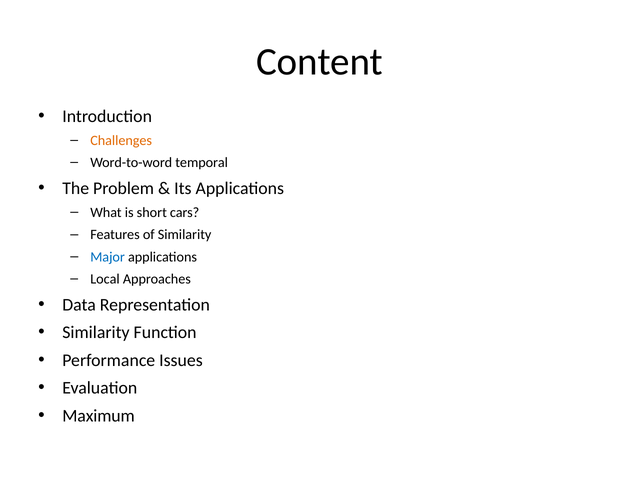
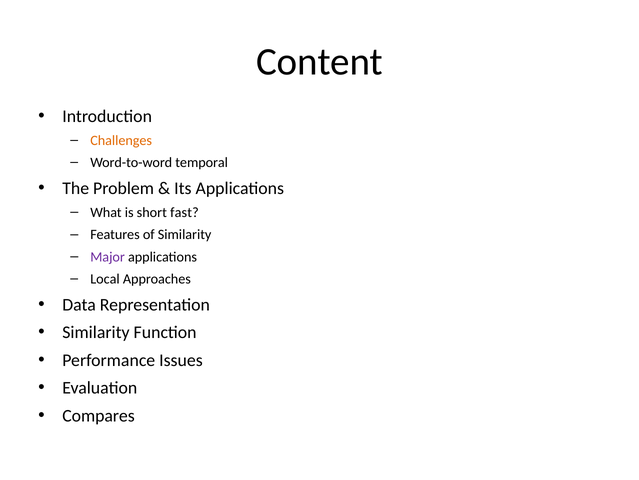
cars: cars -> fast (184, 212)
Major colour: blue -> purple (108, 256)
Maximum: Maximum -> Compares (99, 415)
